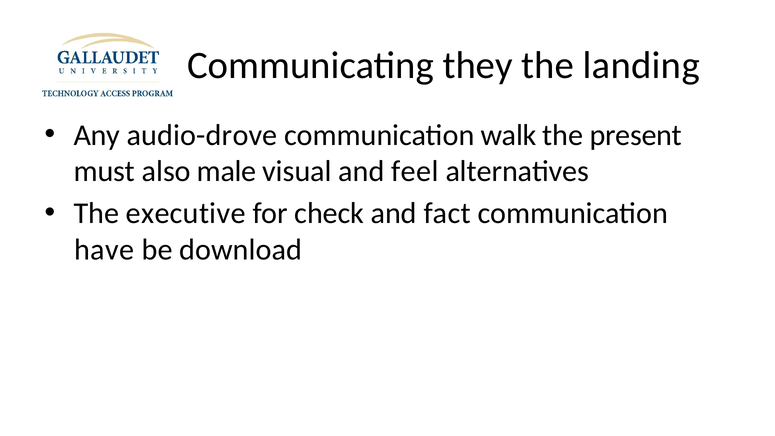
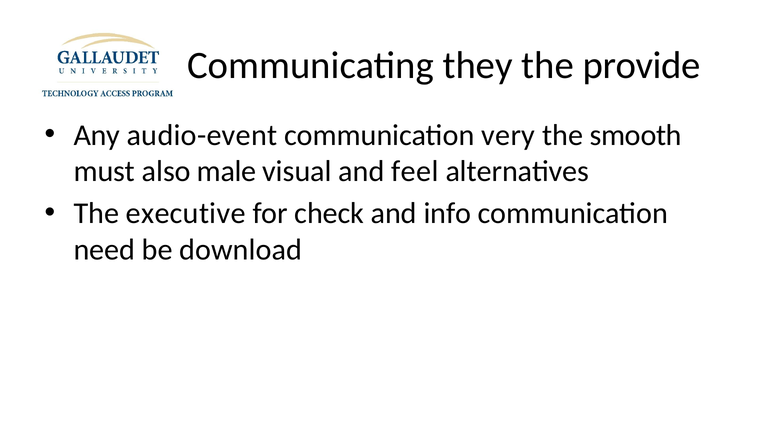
landing: landing -> provide (642, 66)
audio-drove: audio-drove -> audio-event (202, 135)
walk: walk -> very (508, 135)
present: present -> smooth (636, 135)
fact: fact -> info (447, 213)
have: have -> need (104, 250)
